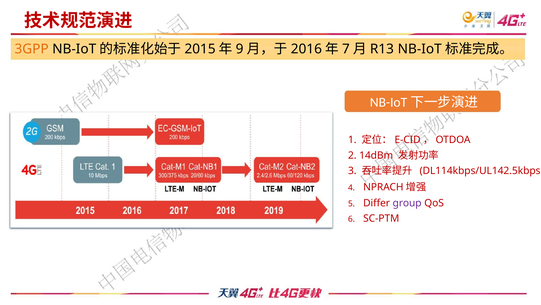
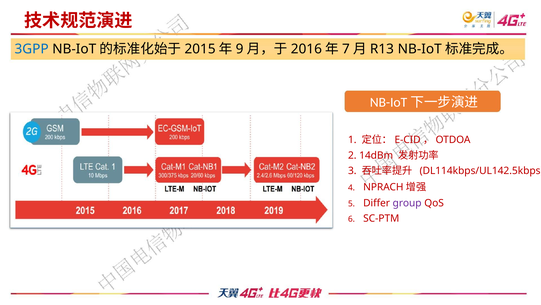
3GPP colour: orange -> blue (32, 49)
